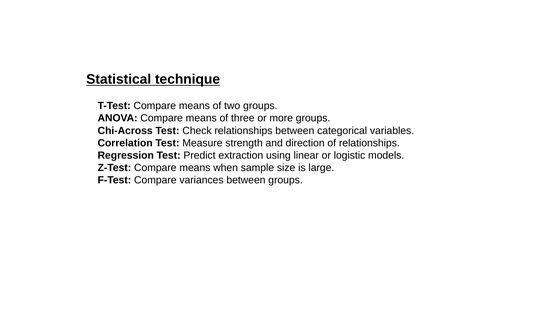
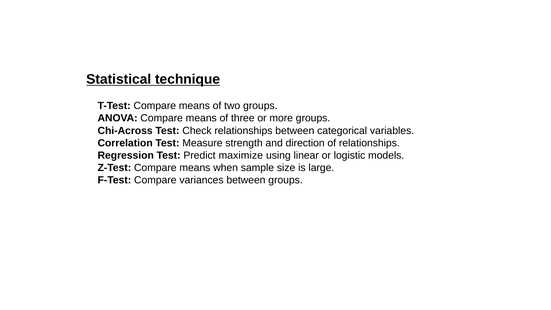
extraction: extraction -> maximize (241, 155)
